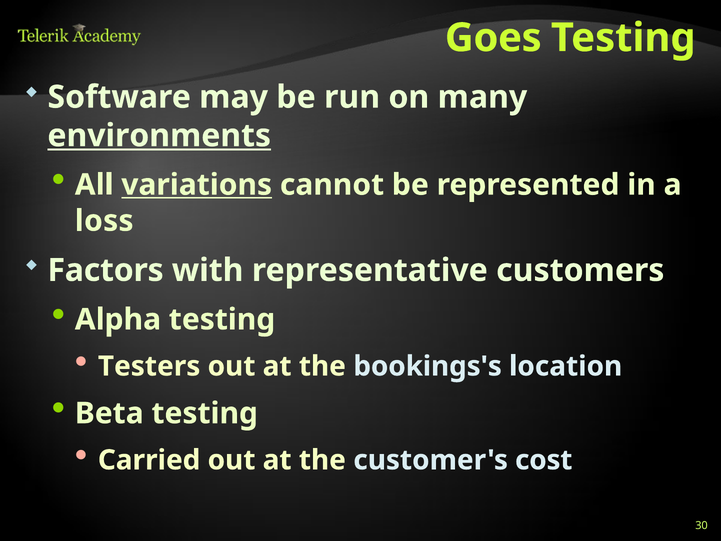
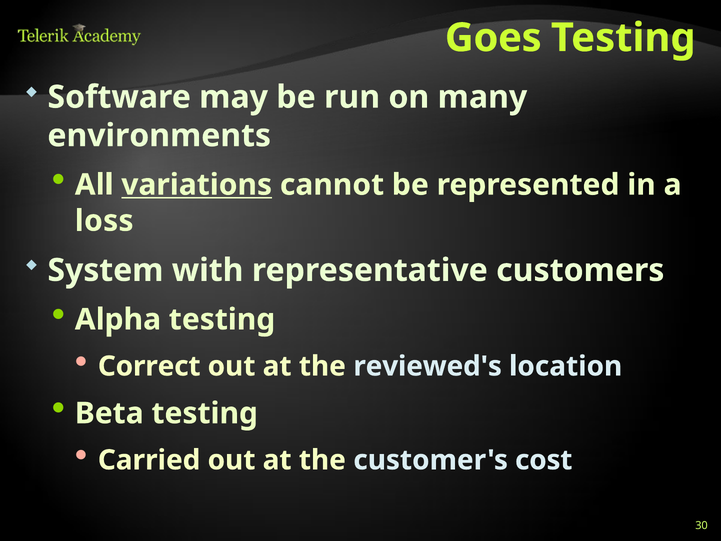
environments underline: present -> none (159, 136)
Factors: Factors -> System (105, 270)
Testers: Testers -> Correct (149, 366)
bookings's: bookings's -> reviewed's (428, 366)
